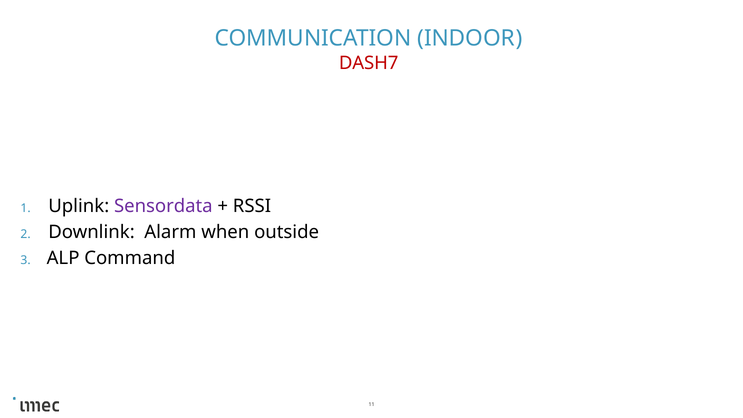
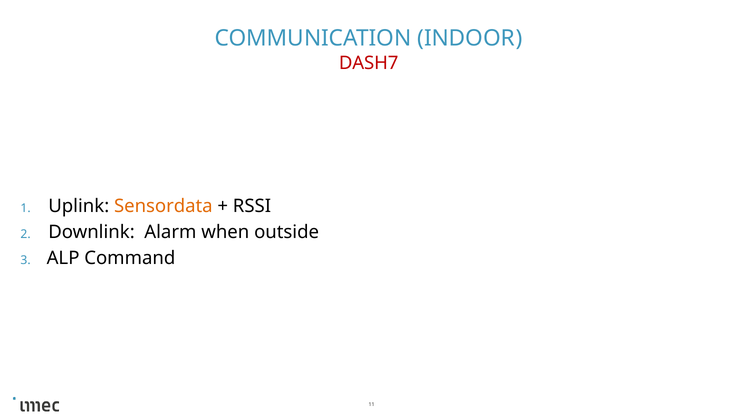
Sensordata colour: purple -> orange (163, 206)
